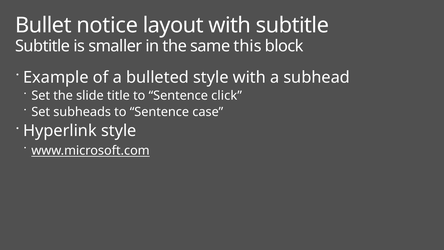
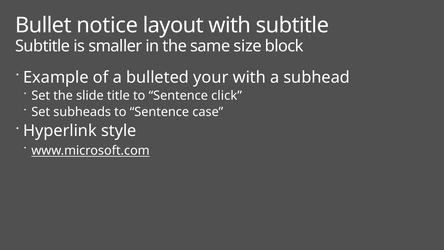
this: this -> size (248, 46)
bulleted style: style -> your (211, 77)
